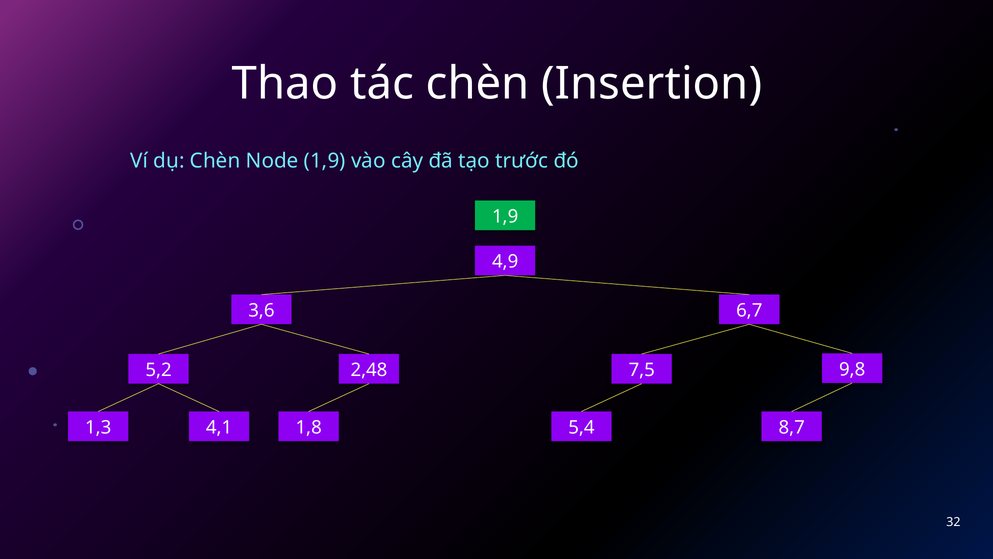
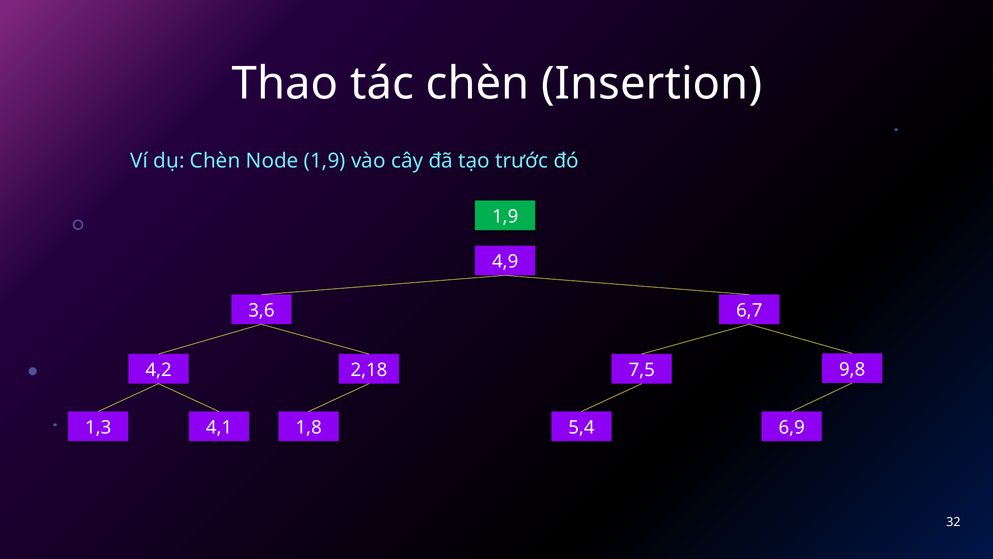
5,2: 5,2 -> 4,2 (159, 370)
2,48: 2,48 -> 2,18 (369, 370)
8,7: 8,7 -> 6,9 (792, 427)
